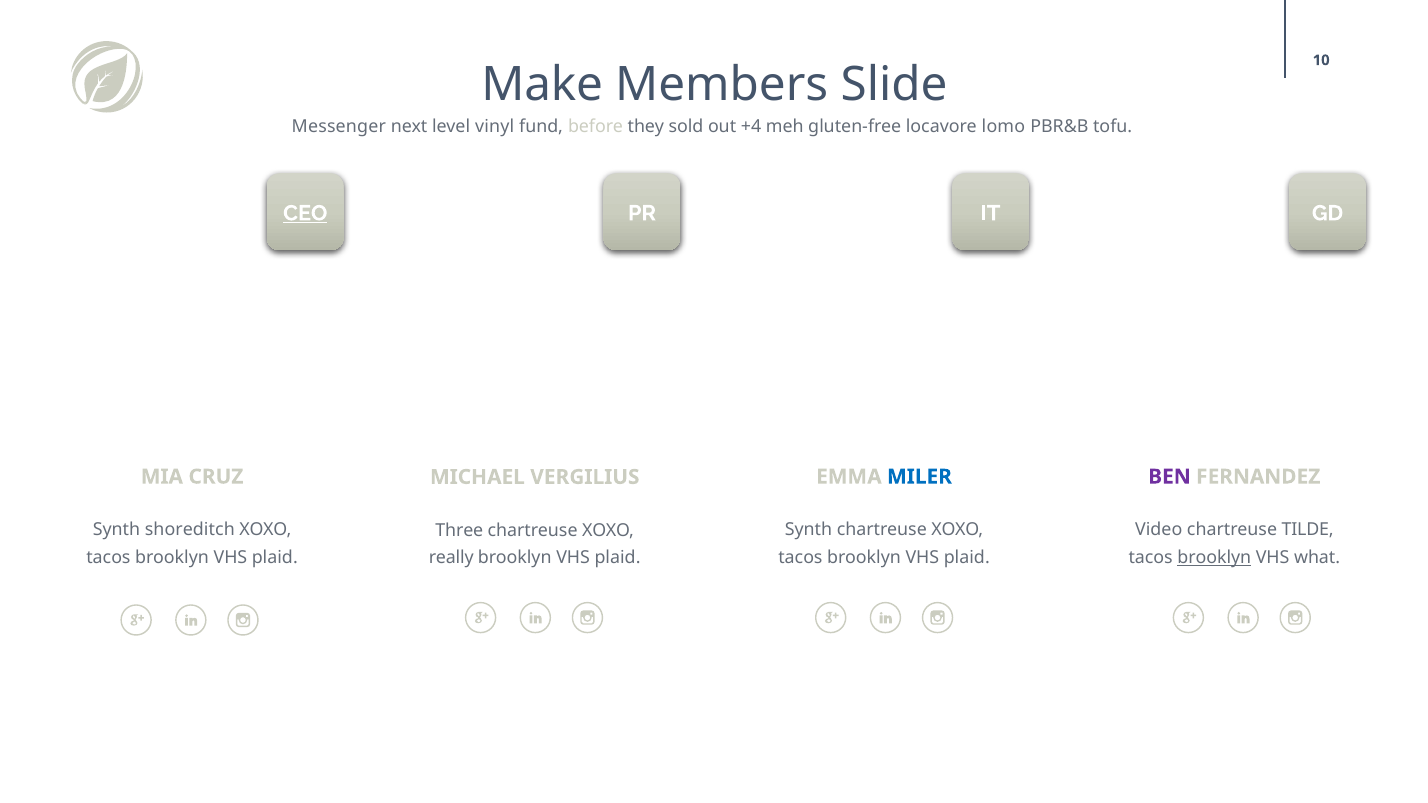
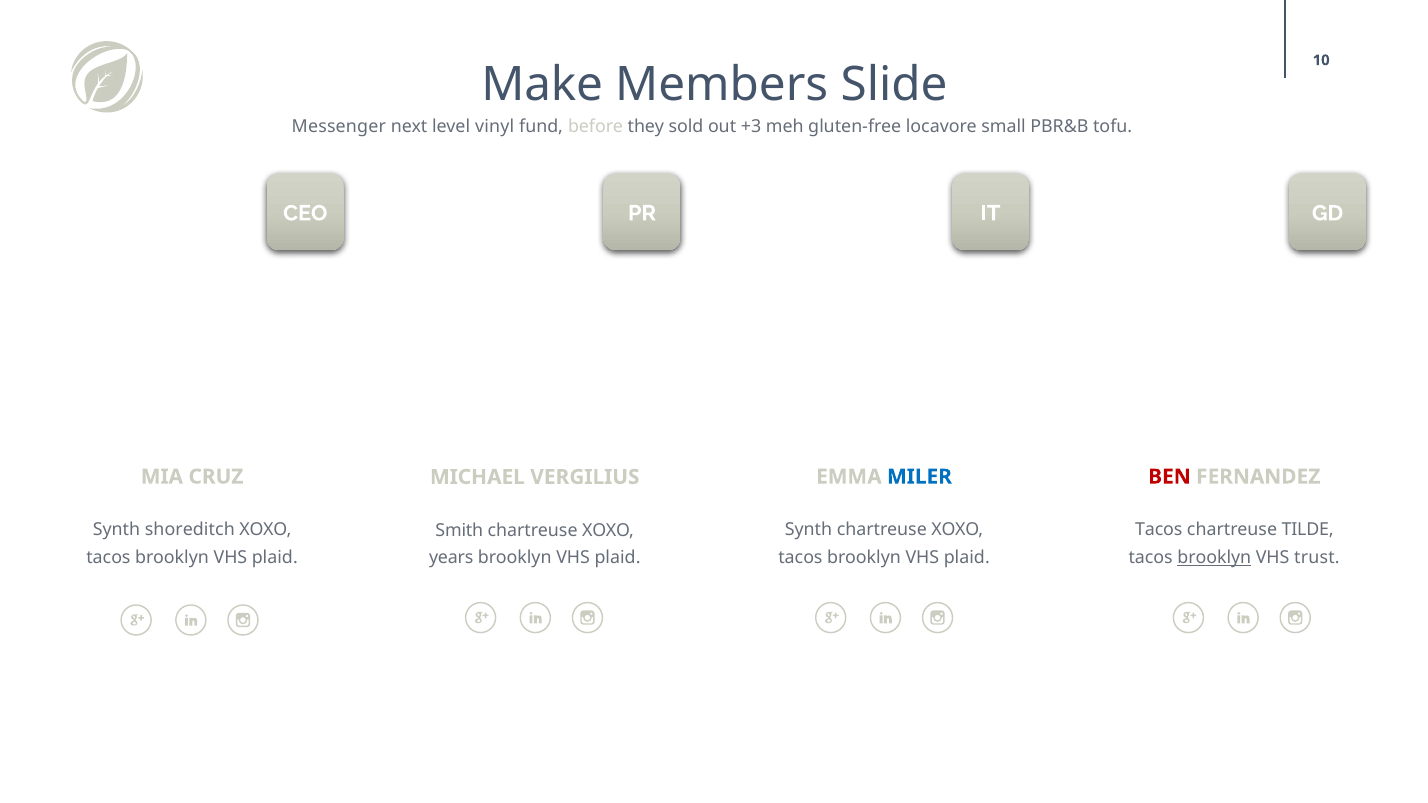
+4: +4 -> +3 (751, 127)
lomo: lomo -> small (1004, 127)
CEO underline: present -> none (305, 213)
BEN colour: purple -> red (1169, 477)
Video: Video -> Tacos (1159, 530)
Three: Three -> Smith (459, 530)
what: what -> trust (1317, 558)
really: really -> years (451, 558)
